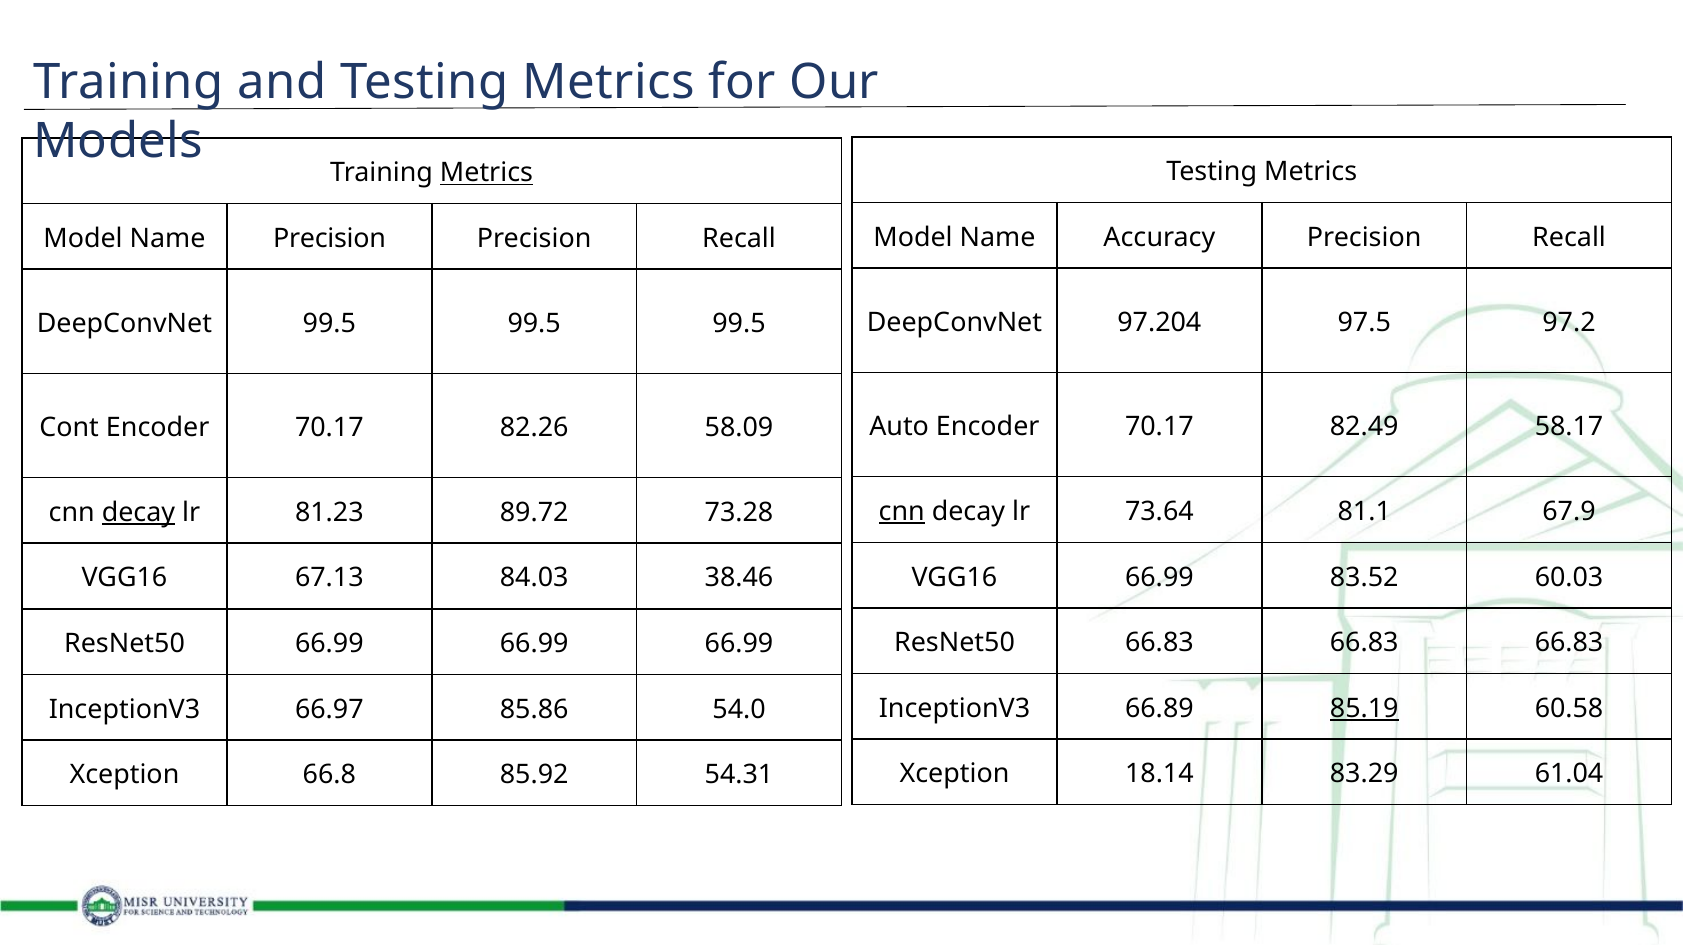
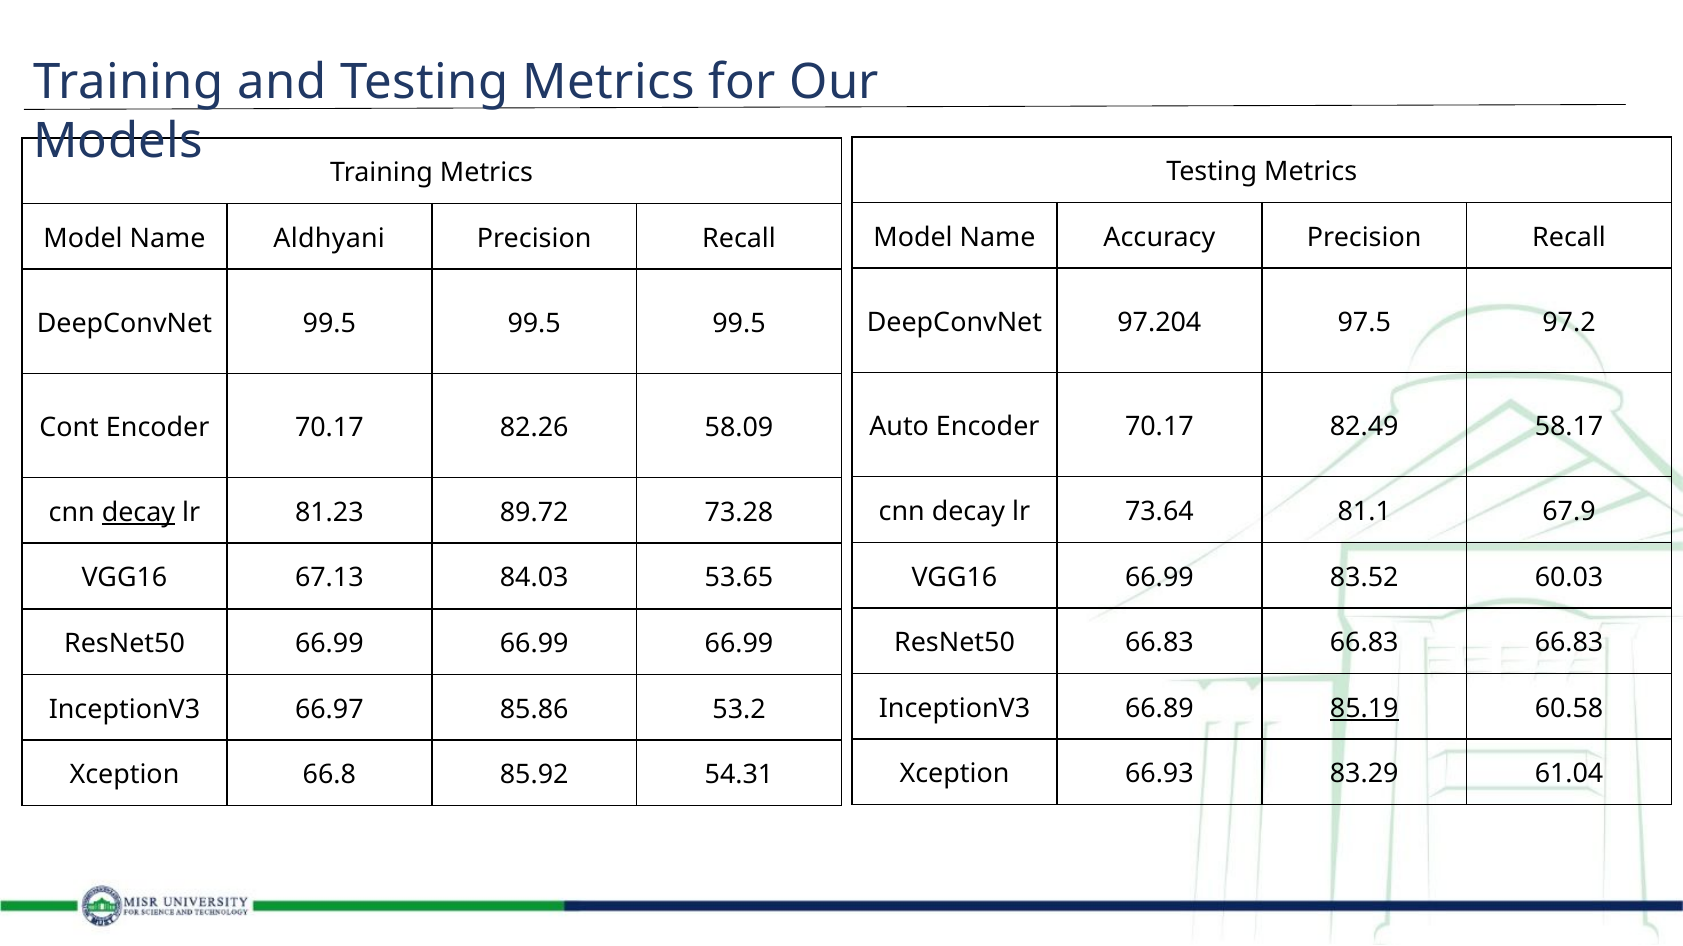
Metrics underline: present -> none (487, 173)
Name Precision: Precision -> Aldhyani (329, 239)
cnn underline: present -> none (902, 512)
38.46: 38.46 -> 53.65 (739, 578)
54.0: 54.0 -> 53.2 (739, 710)
18.14: 18.14 -> 66.93 (1159, 774)
